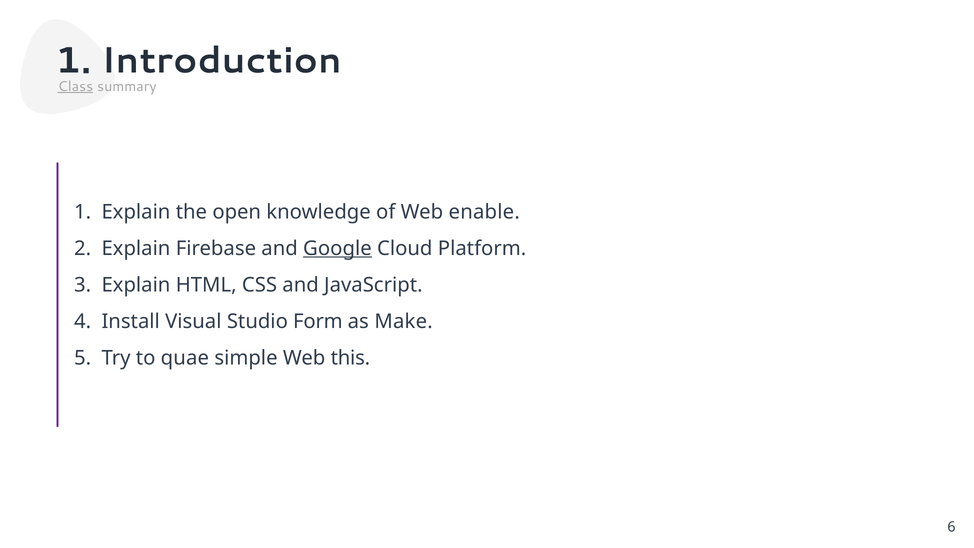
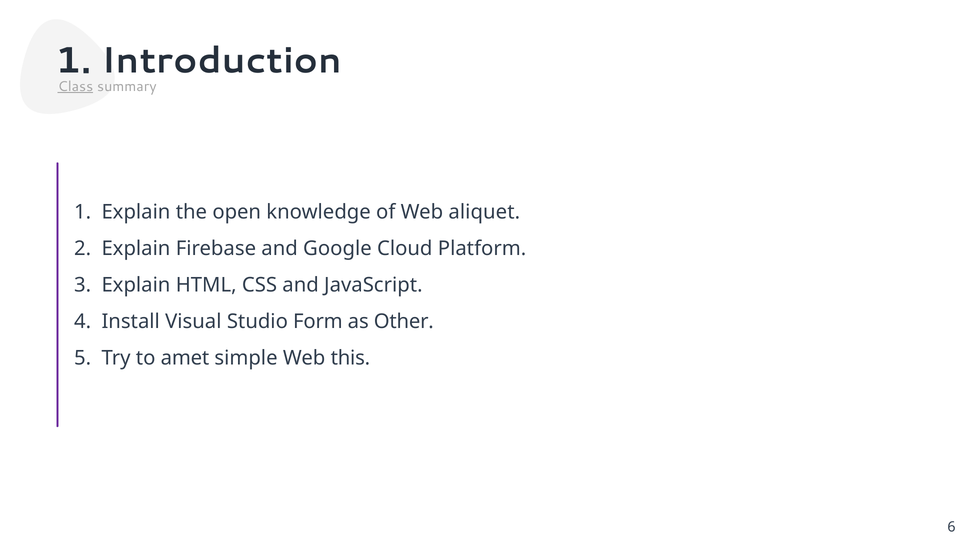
enable: enable -> aliquet (484, 212)
Google underline: present -> none (337, 248)
Make: Make -> Other (404, 321)
quae: quae -> amet (185, 358)
